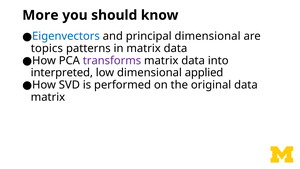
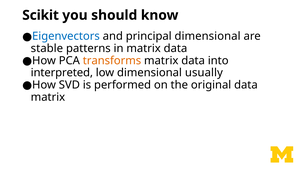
More: More -> Scikit (41, 15)
topics: topics -> stable (47, 48)
transforms colour: purple -> orange (112, 61)
applied: applied -> usually (204, 73)
